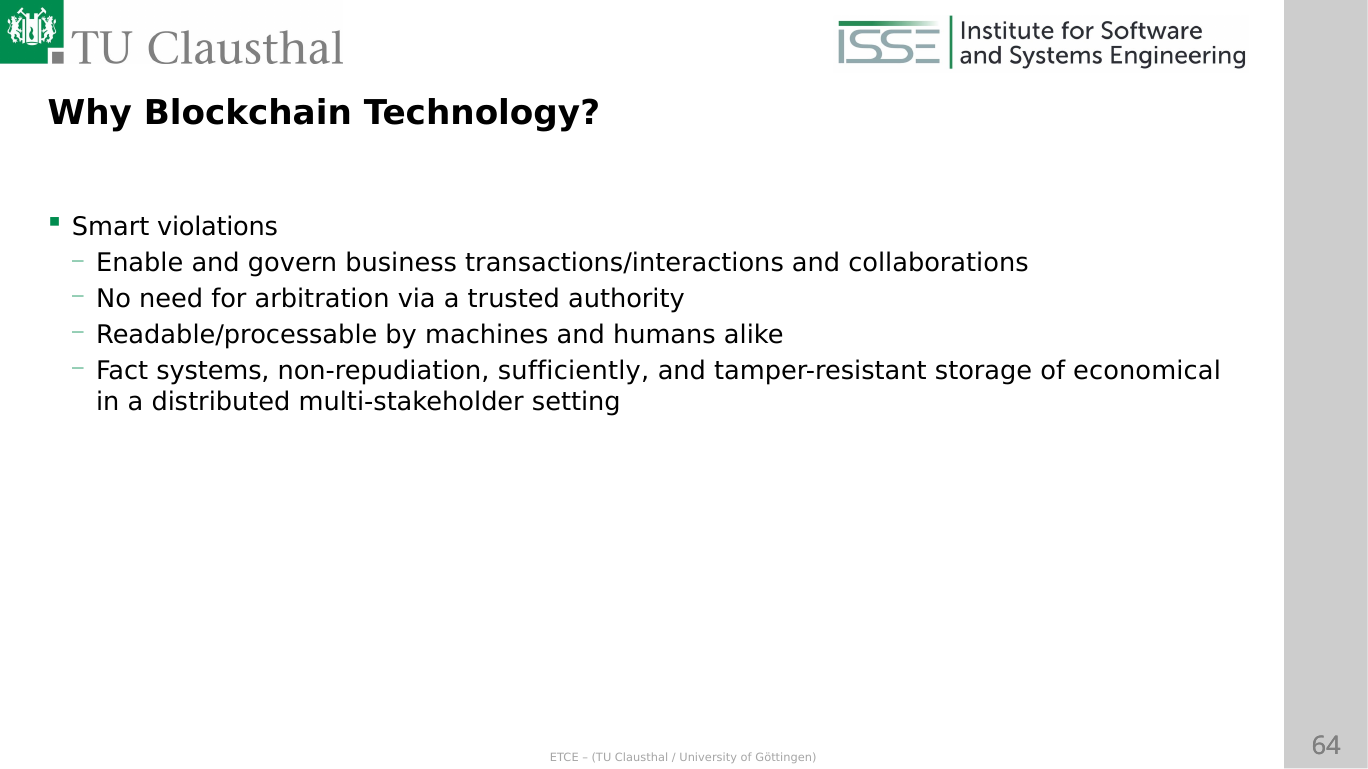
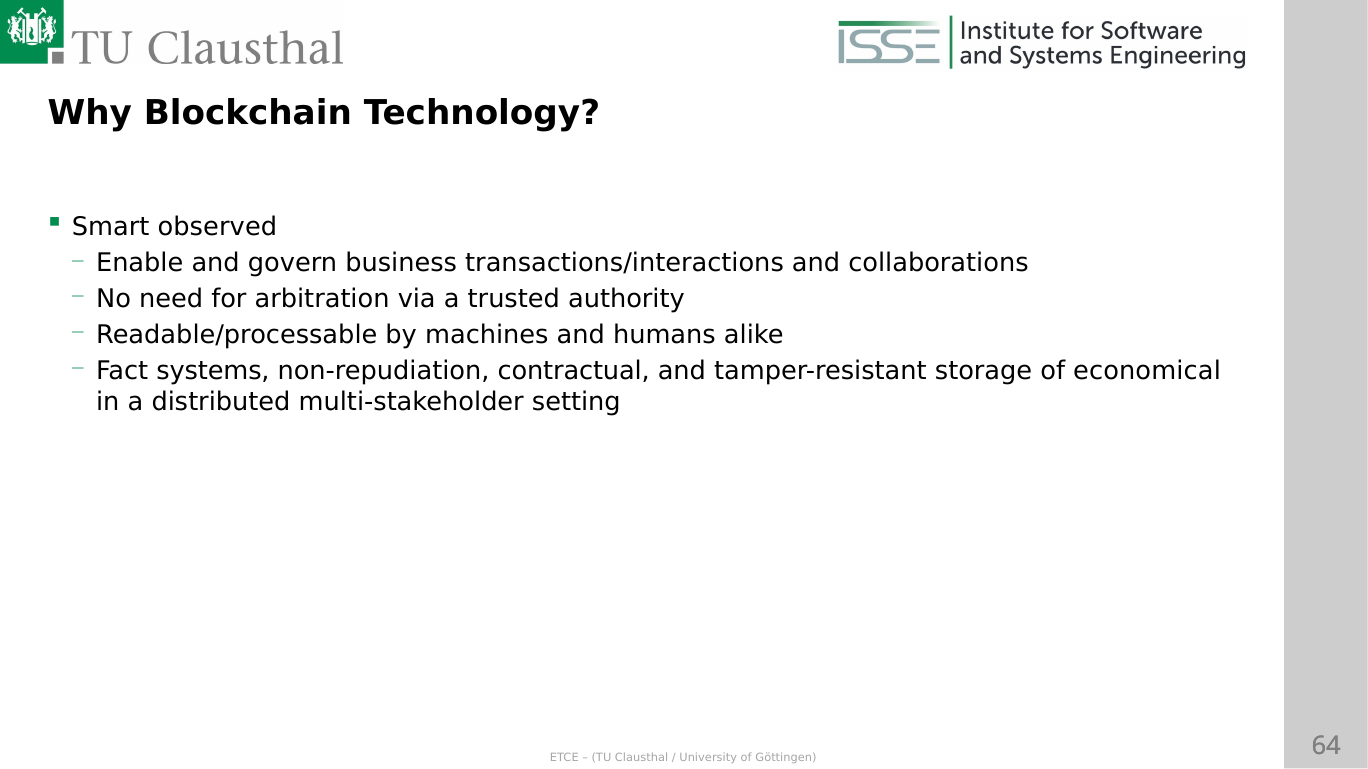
violations: violations -> observed (217, 227)
sufficiently: sufficiently -> contractual (574, 371)
